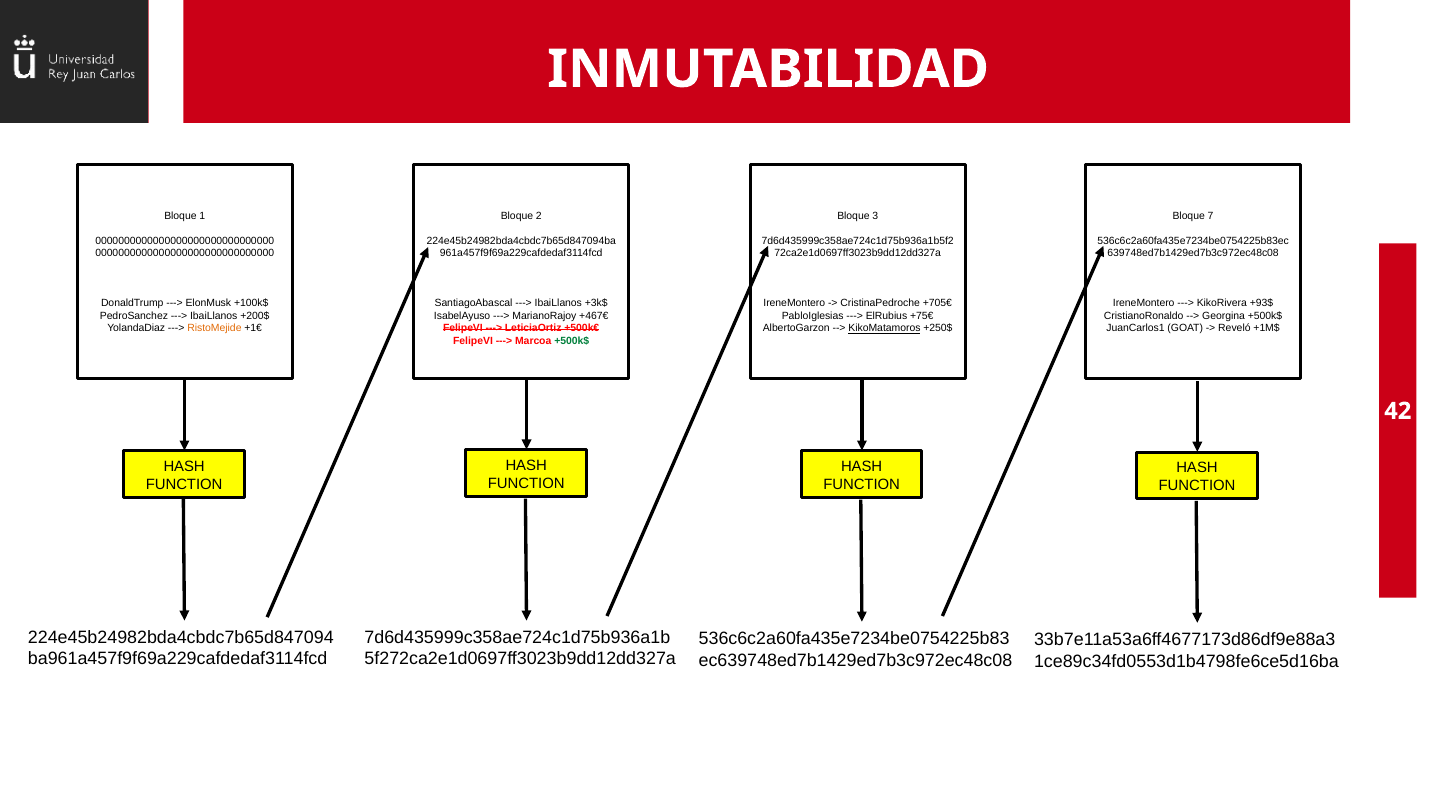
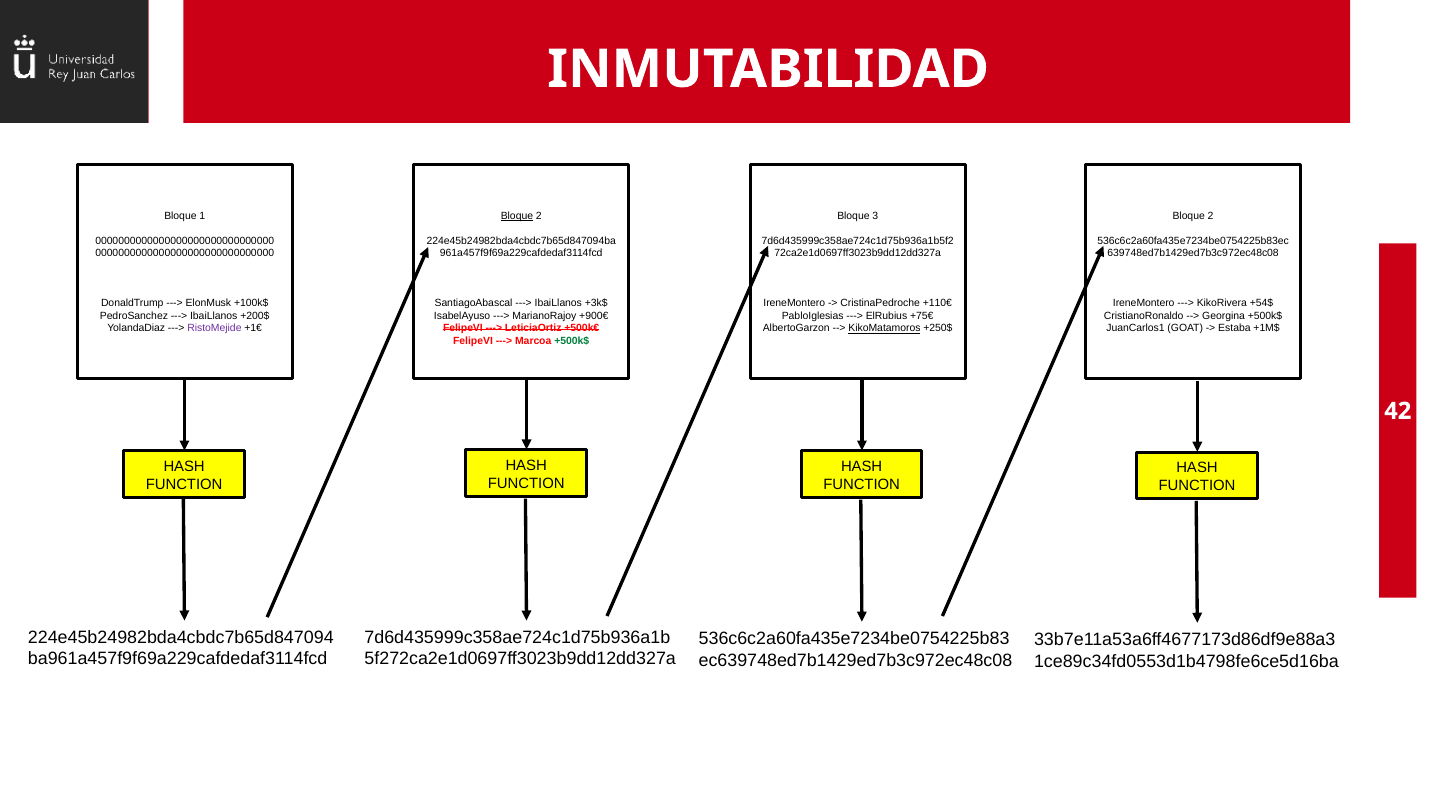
Bloque underline: none -> present (517, 216)
7: 7 -> 2 (1211, 216)
+705€: +705€ -> +110€ (937, 303)
+93$: +93$ -> +54$ (1261, 303)
+467€: +467€ -> +900€ (594, 316)
RistoMejide colour: orange -> purple (214, 328)
Reveló: Reveló -> Estaba (1234, 328)
